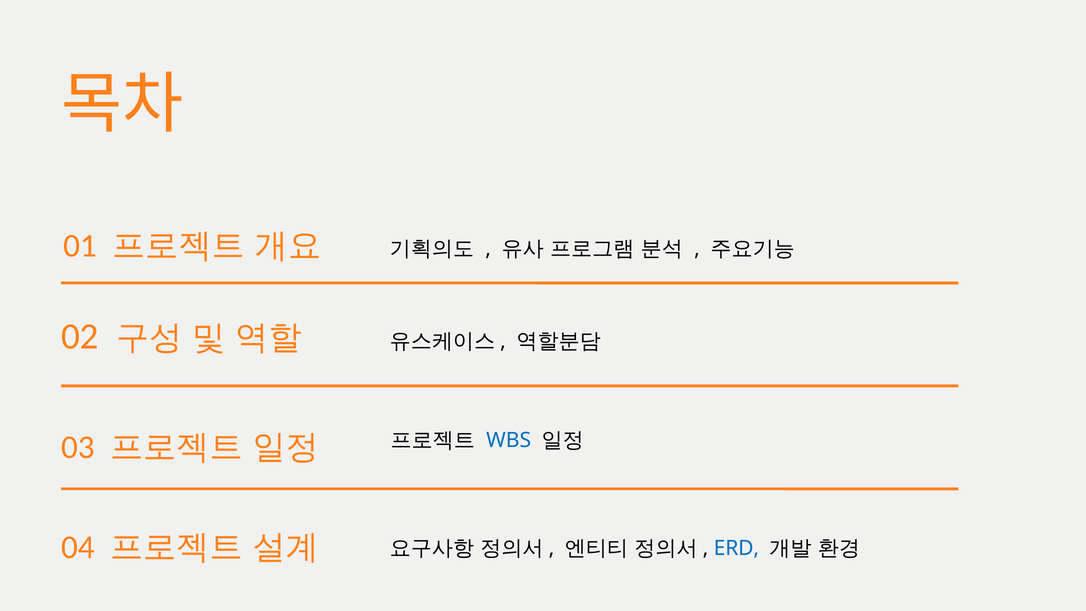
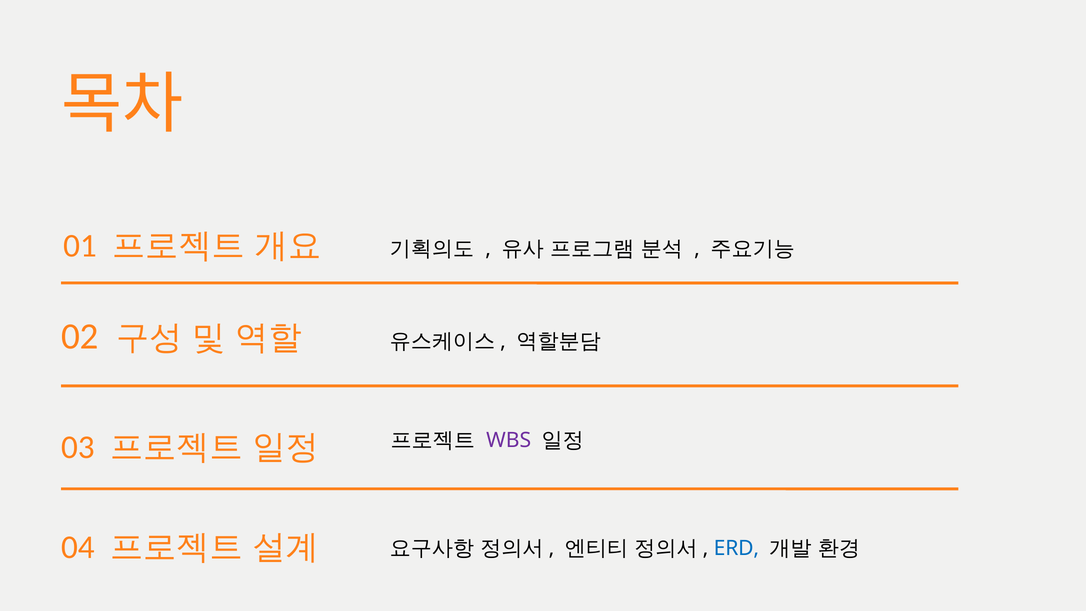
WBS colour: blue -> purple (509, 440)
